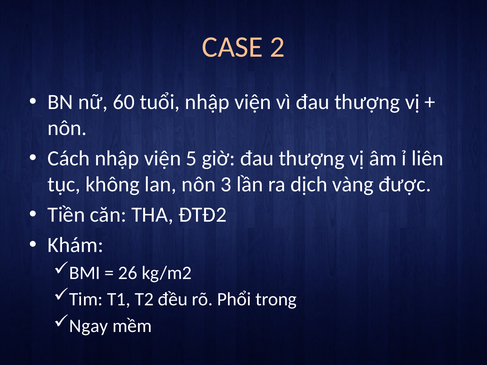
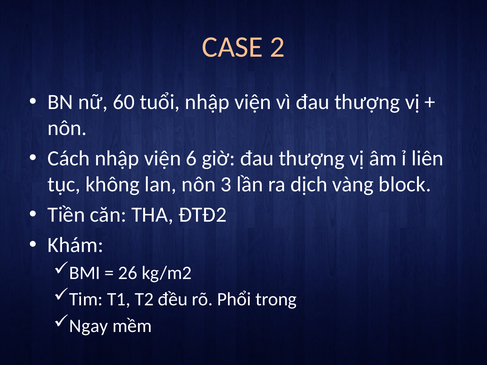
5: 5 -> 6 (191, 159)
được: được -> block (405, 185)
